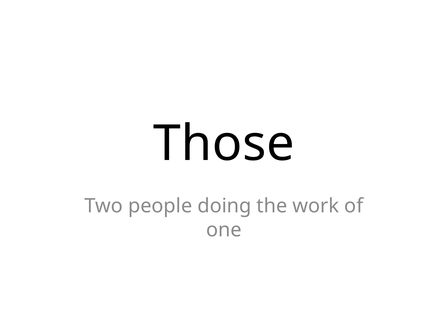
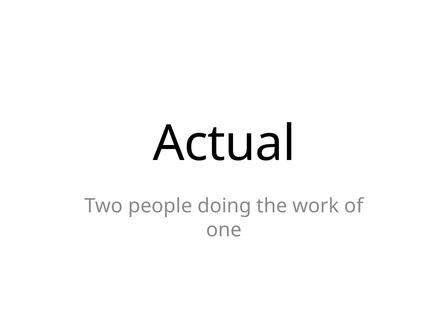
Those: Those -> Actual (224, 144)
